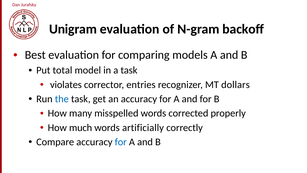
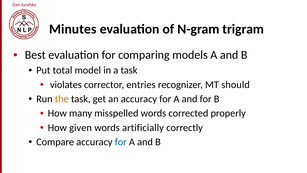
Unigram: Unigram -> Minutes (73, 29)
backoff: backoff -> trigram (243, 29)
dollars: dollars -> should (236, 84)
the colour: blue -> orange (62, 99)
much: much -> given (81, 127)
